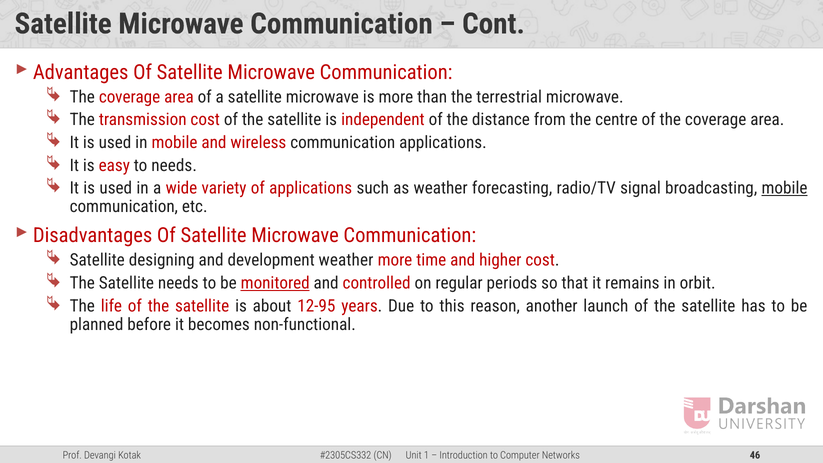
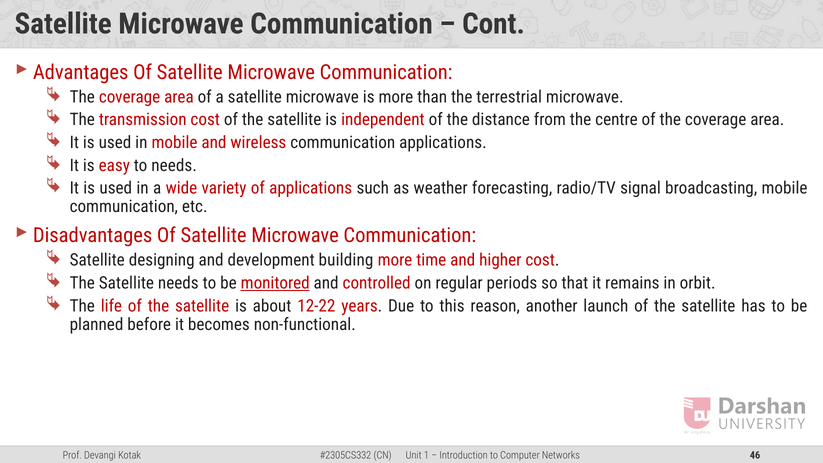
mobile underline: present -> none (785, 188)
development weather: weather -> building (346, 260)
12-95: 12-95 -> 12-22 (316, 306)
